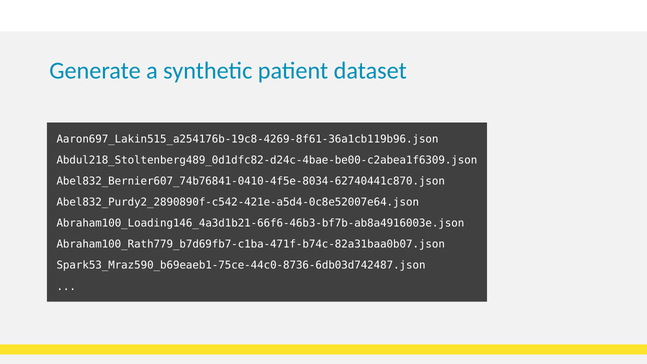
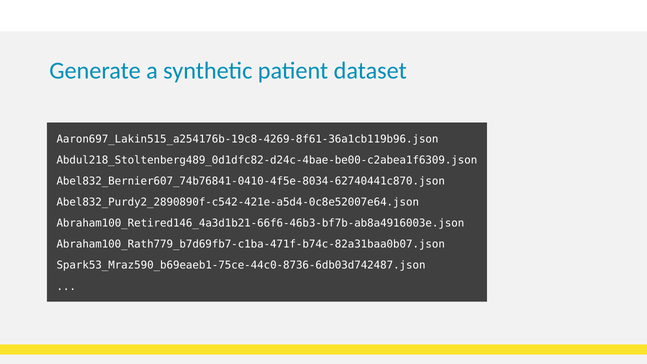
Abraham100_Loading146_4a3d1b21-66f6-46b3-bf7b-ab8a4916003e.json: Abraham100_Loading146_4a3d1b21-66f6-46b3-bf7b-ab8a4916003e.json -> Abraham100_Retired146_4a3d1b21-66f6-46b3-bf7b-ab8a4916003e.json (260, 223)
